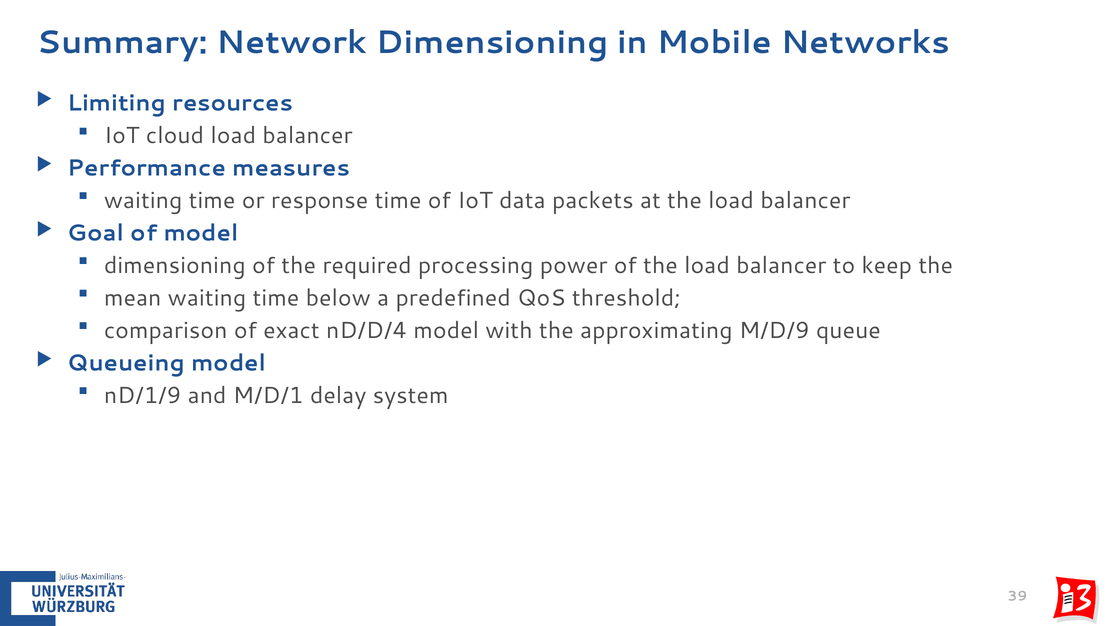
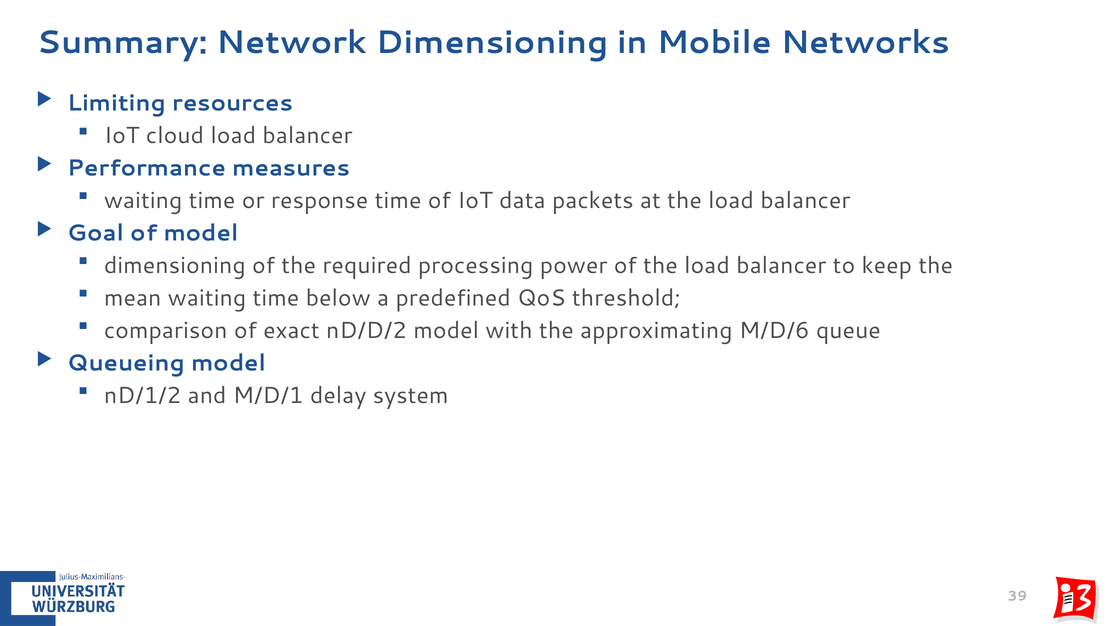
nD/D/4: nD/D/4 -> nD/D/2 (367, 330)
M/D/9: M/D/9 -> M/D/6 (774, 330)
nD/1/9: nD/1/9 -> nD/1/2 (143, 395)
